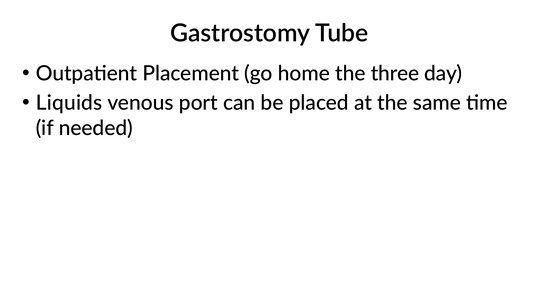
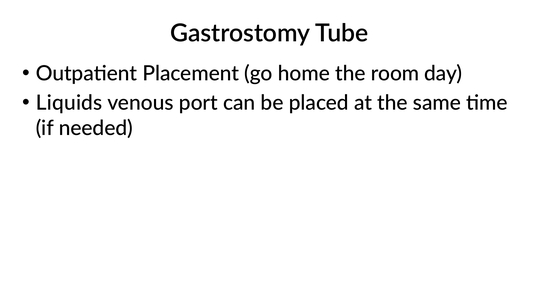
three: three -> room (395, 73)
